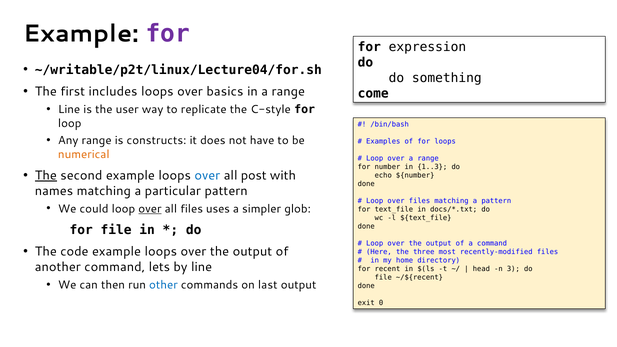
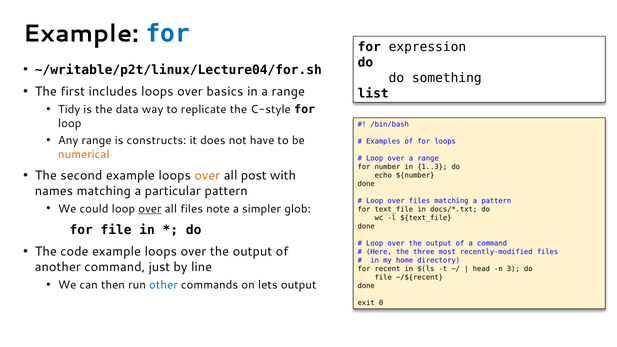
for colour: purple -> blue (168, 34)
come: come -> list (373, 93)
Line: Line -> Tidy (69, 110)
user: user -> data (127, 110)
The underline: present -> none (46, 176)
over colour: blue -> orange (207, 176)
uses: uses -> note (218, 209)
lets: lets -> just (159, 267)
last: last -> lets (268, 285)
